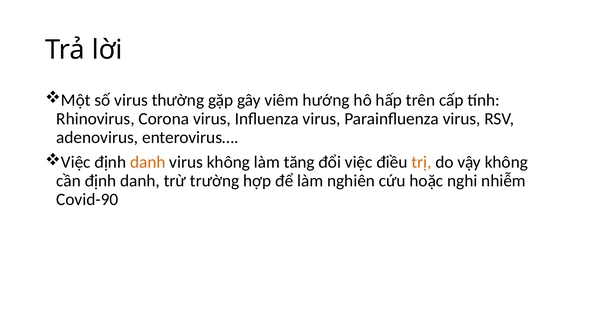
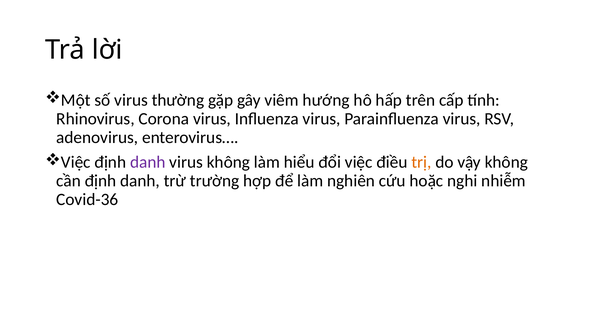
danh colour: orange -> purple (148, 162)
tăng: tăng -> hiểu (299, 162)
Covid-90: Covid-90 -> Covid-36 (87, 200)
